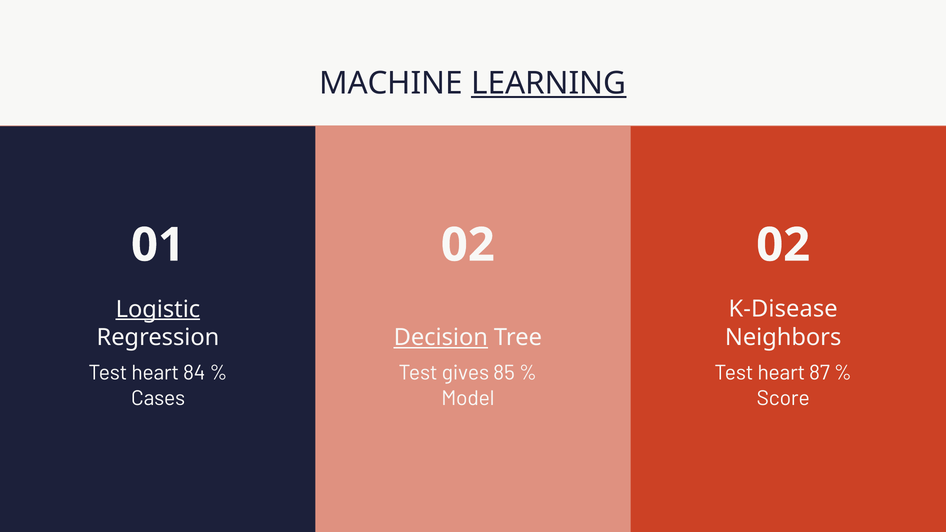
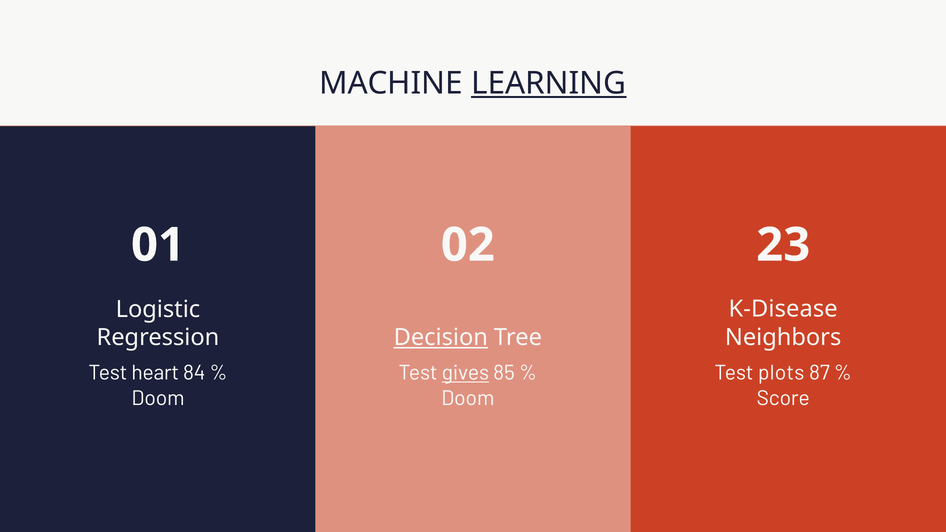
01 02: 02 -> 23 (783, 245)
Logistic underline: present -> none (158, 309)
gives underline: none -> present (465, 373)
heart: heart -> plots (781, 373)
Cases: Cases -> Doom (158, 398)
Model: Model -> Doom (468, 398)
